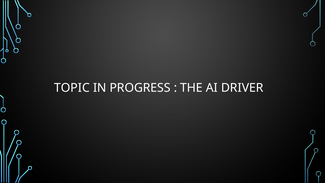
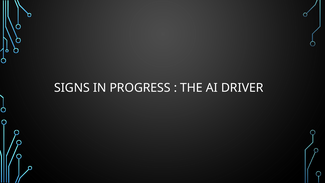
TOPIC: TOPIC -> SIGNS (72, 88)
